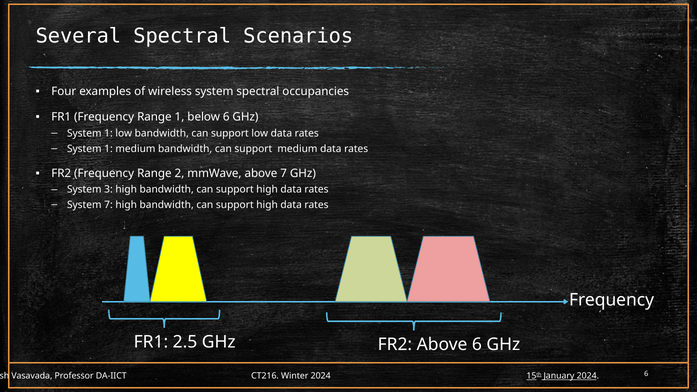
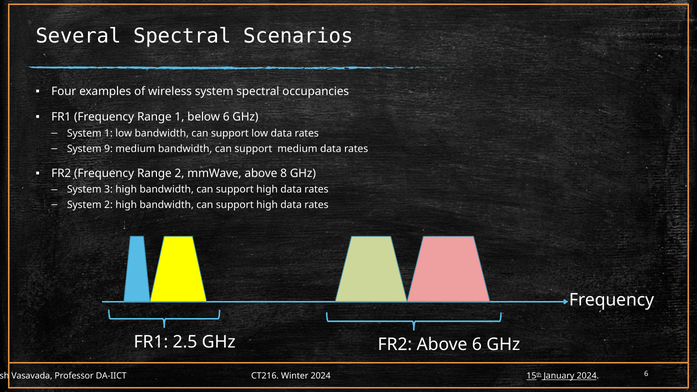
1: 1 -> 9 (108, 149)
above 7: 7 -> 8 (284, 174)
System 7: 7 -> 2 (108, 205)
